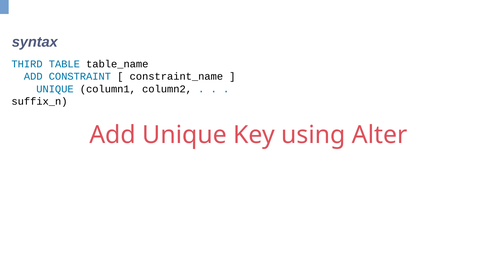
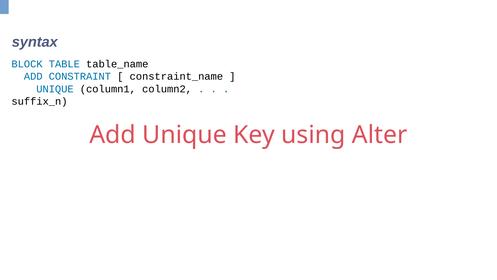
THIRD: THIRD -> BLOCK (27, 64)
